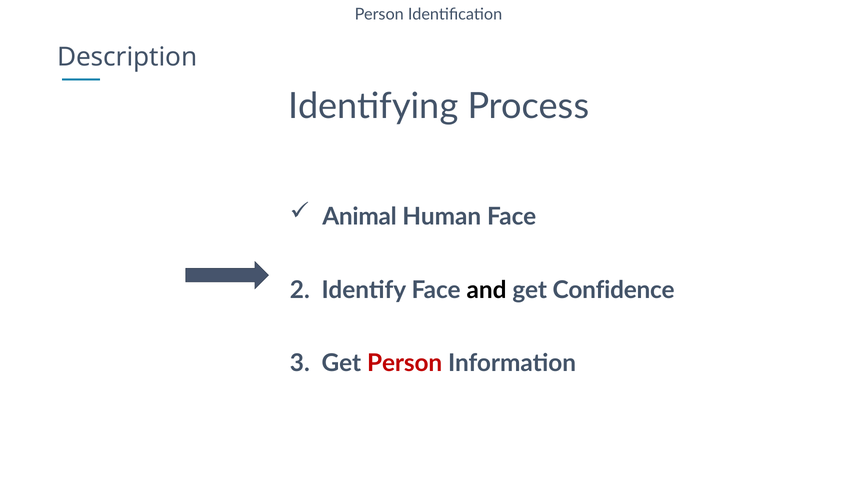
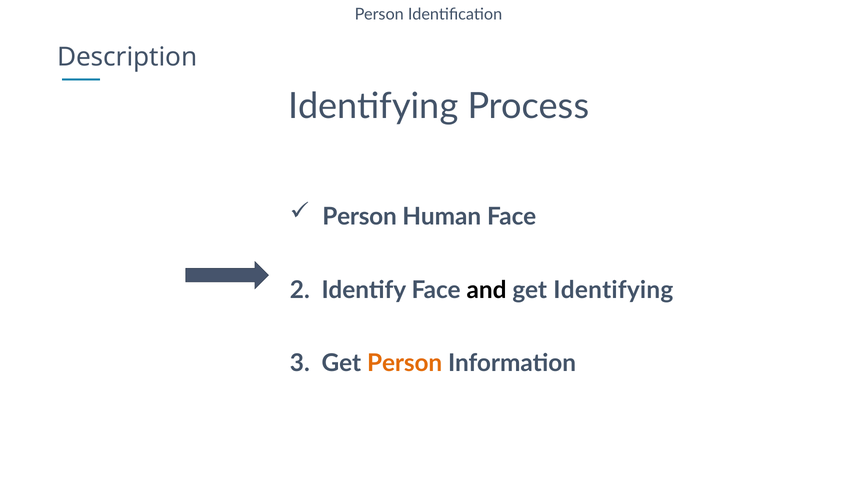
Animal: Animal -> Person (360, 217)
get Confidence: Confidence -> Identifying (613, 290)
Person colour: red -> orange (405, 363)
